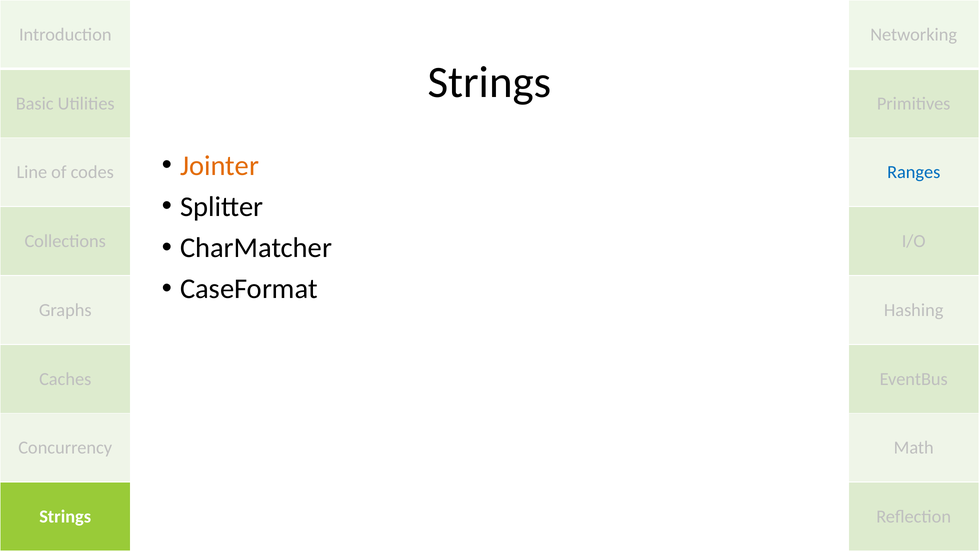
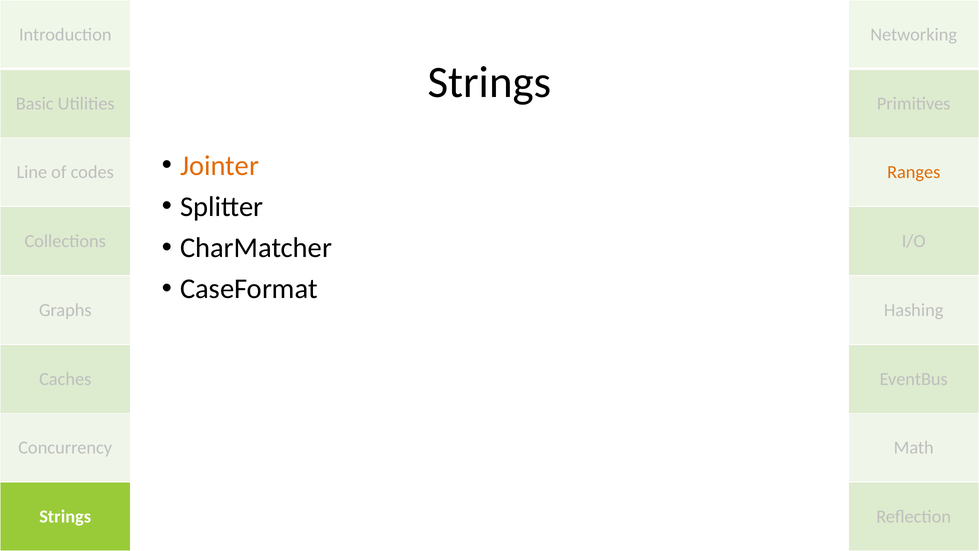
Ranges colour: blue -> orange (914, 172)
